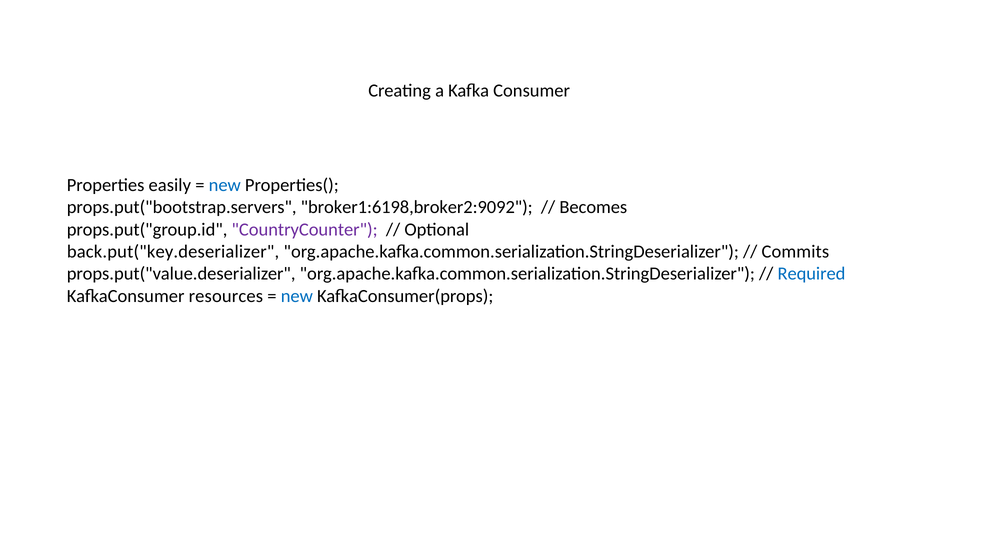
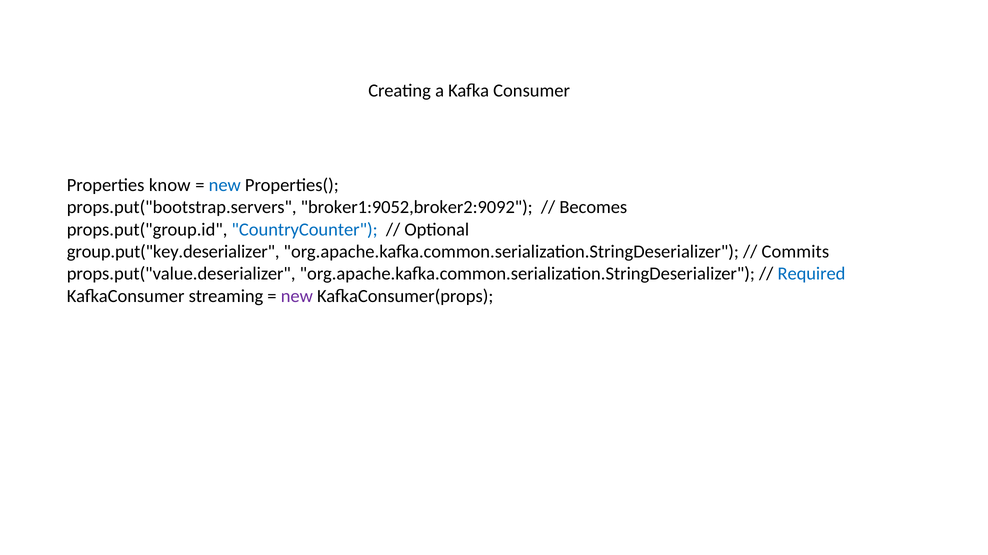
easily: easily -> know (170, 185)
broker1:6198,broker2:9092: broker1:6198,broker2:9092 -> broker1:9052,broker2:9092 (417, 208)
CountryCounter colour: purple -> blue (305, 230)
back.put("key.deserializer: back.put("key.deserializer -> group.put("key.deserializer (173, 252)
resources: resources -> streaming (226, 296)
new colour: blue -> purple (297, 296)
